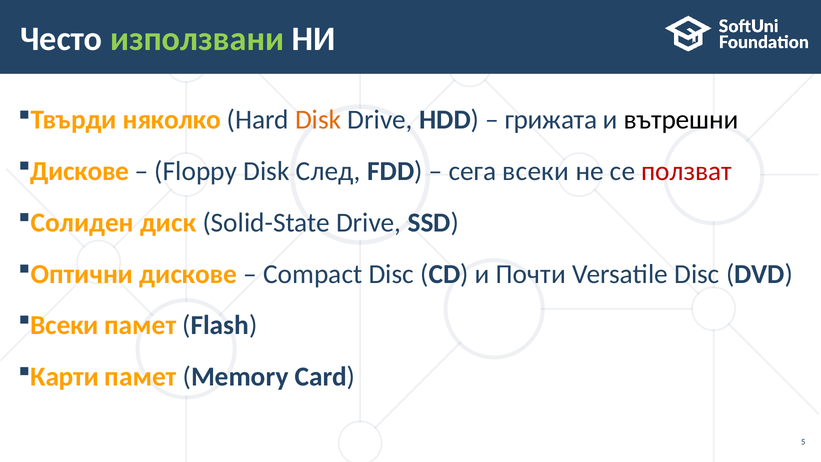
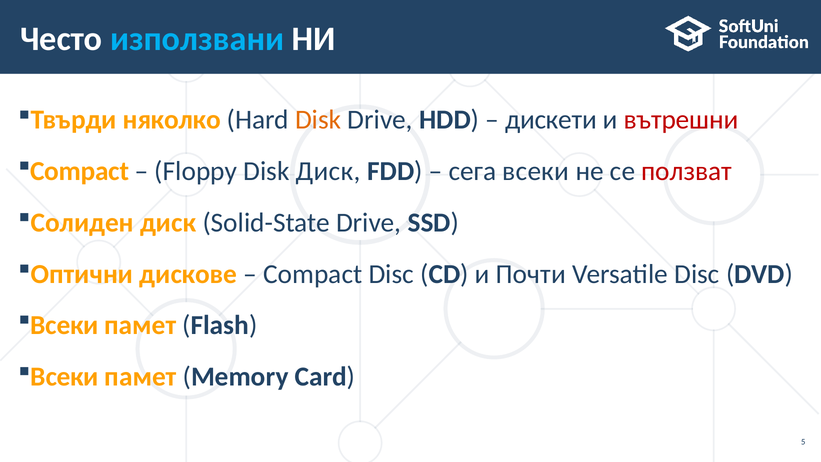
използвани colour: light green -> light blue (197, 39)
грижата: грижата -> дискети (551, 120)
вътрешни colour: black -> red (681, 120)
Дискове: Дискове -> Compact (80, 171)
Disk След: След -> Диск (328, 171)
Карти: Карти -> Всеки (65, 377)
